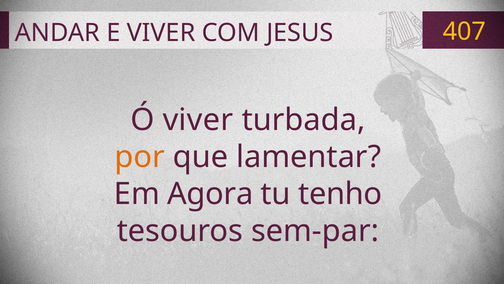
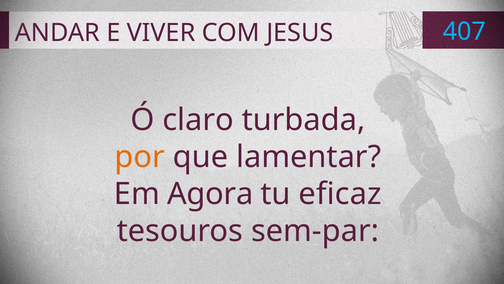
407 colour: yellow -> light blue (464, 32)
Ó viver: viver -> claro (198, 120)
tenho: tenho -> eficaz (340, 194)
